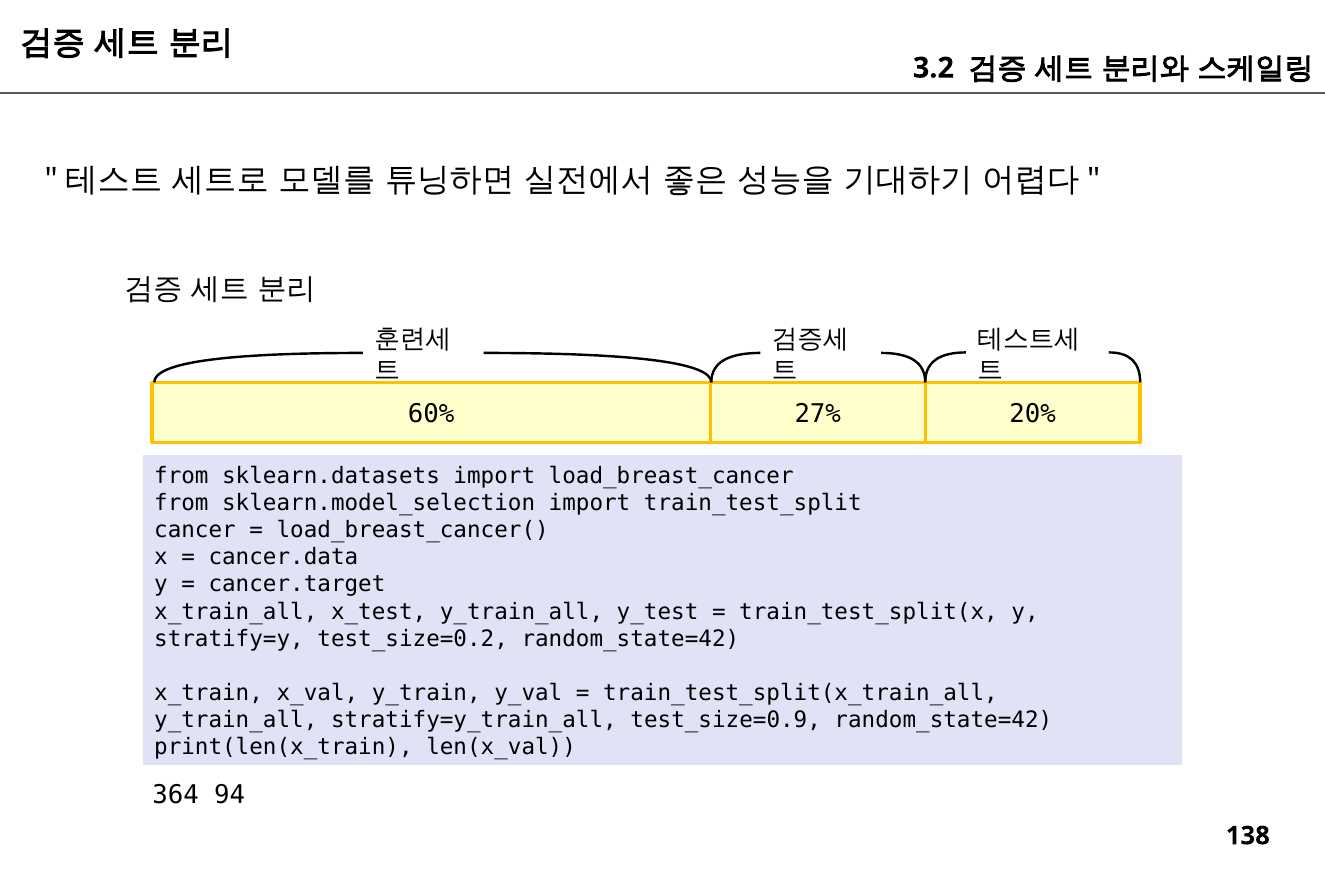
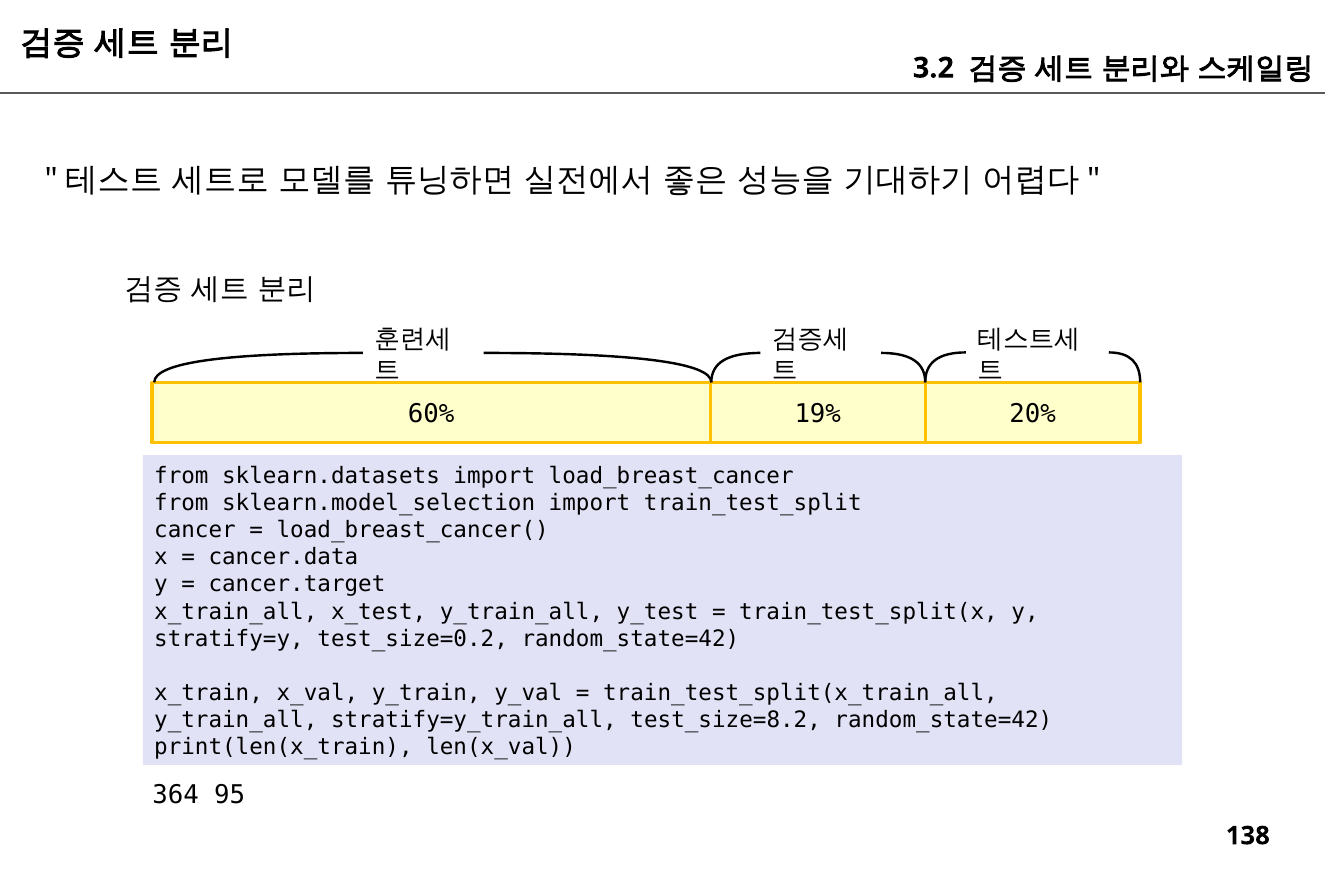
27%: 27% -> 19% (818, 414)
test_size=0.9: test_size=0.9 -> test_size=8.2 (726, 719)
94: 94 -> 95 (230, 794)
